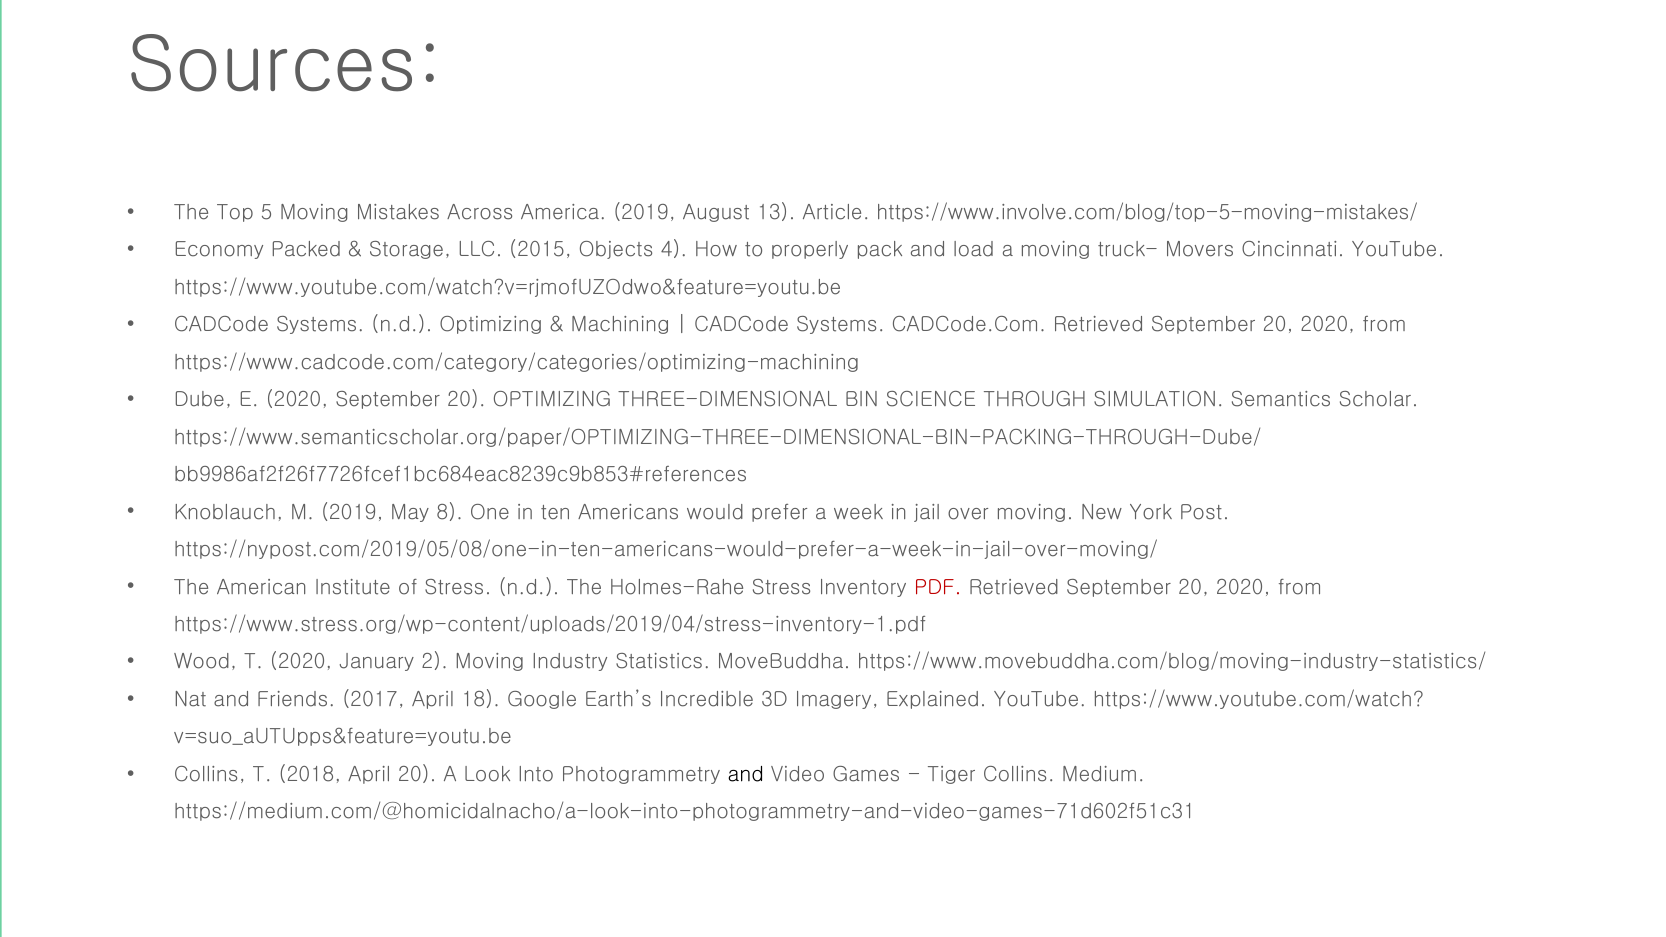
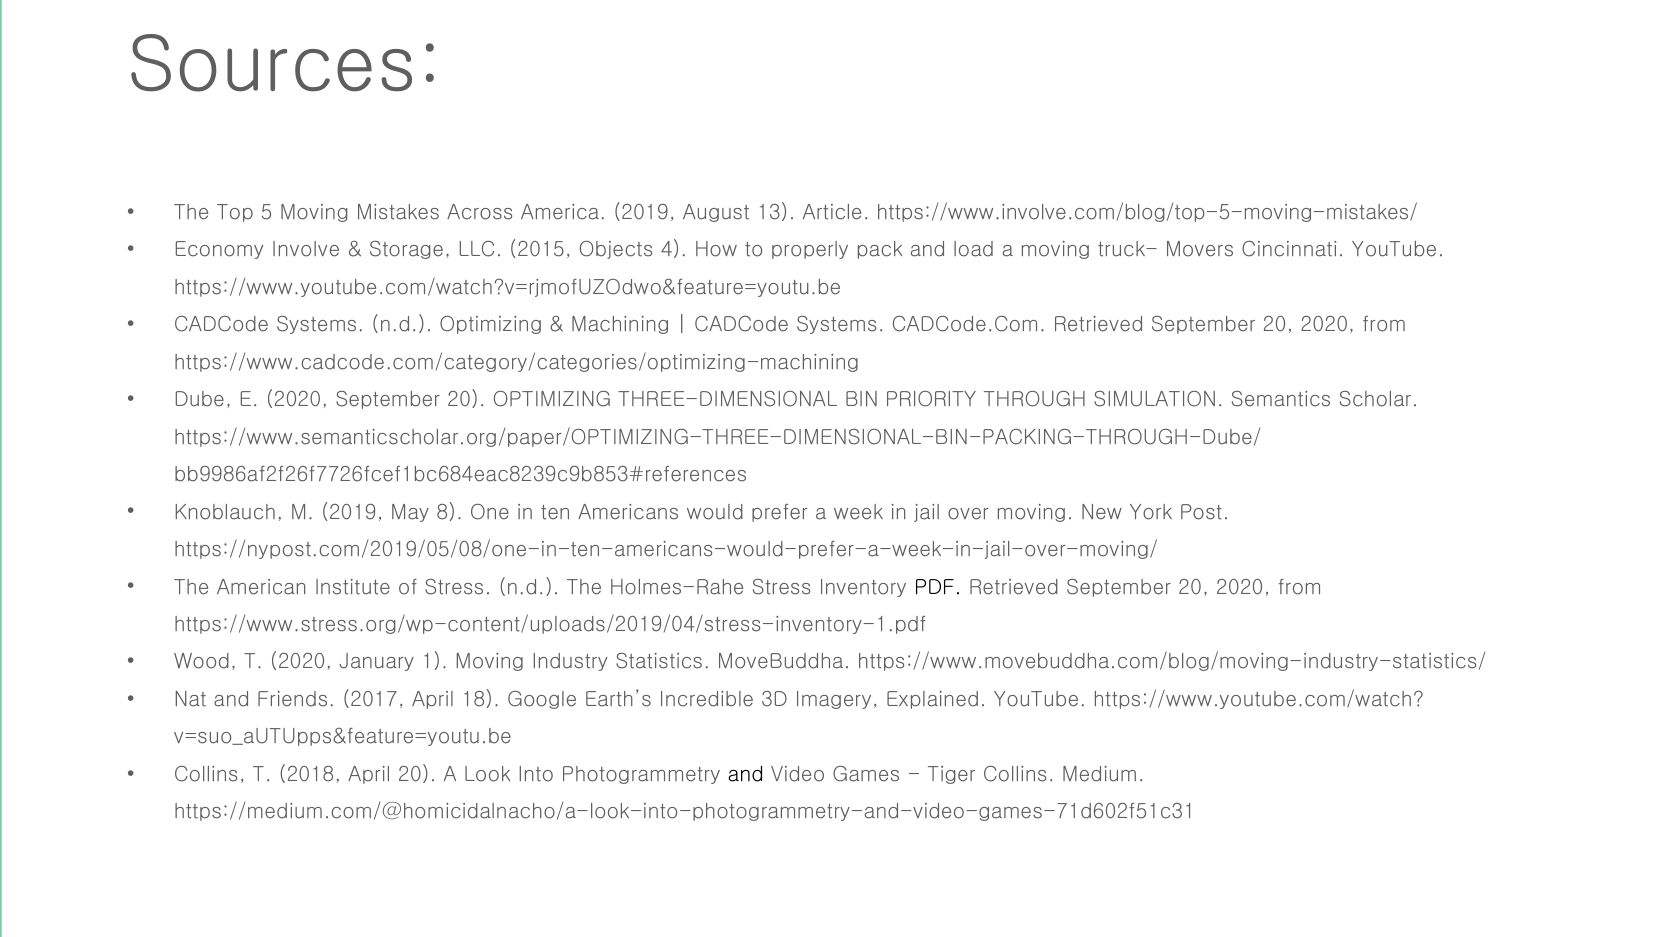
Packed: Packed -> Involve (306, 250)
SCIENCE: SCIENCE -> PRIORITY (931, 400)
PDF colour: red -> black (938, 587)
2: 2 -> 1 (435, 662)
